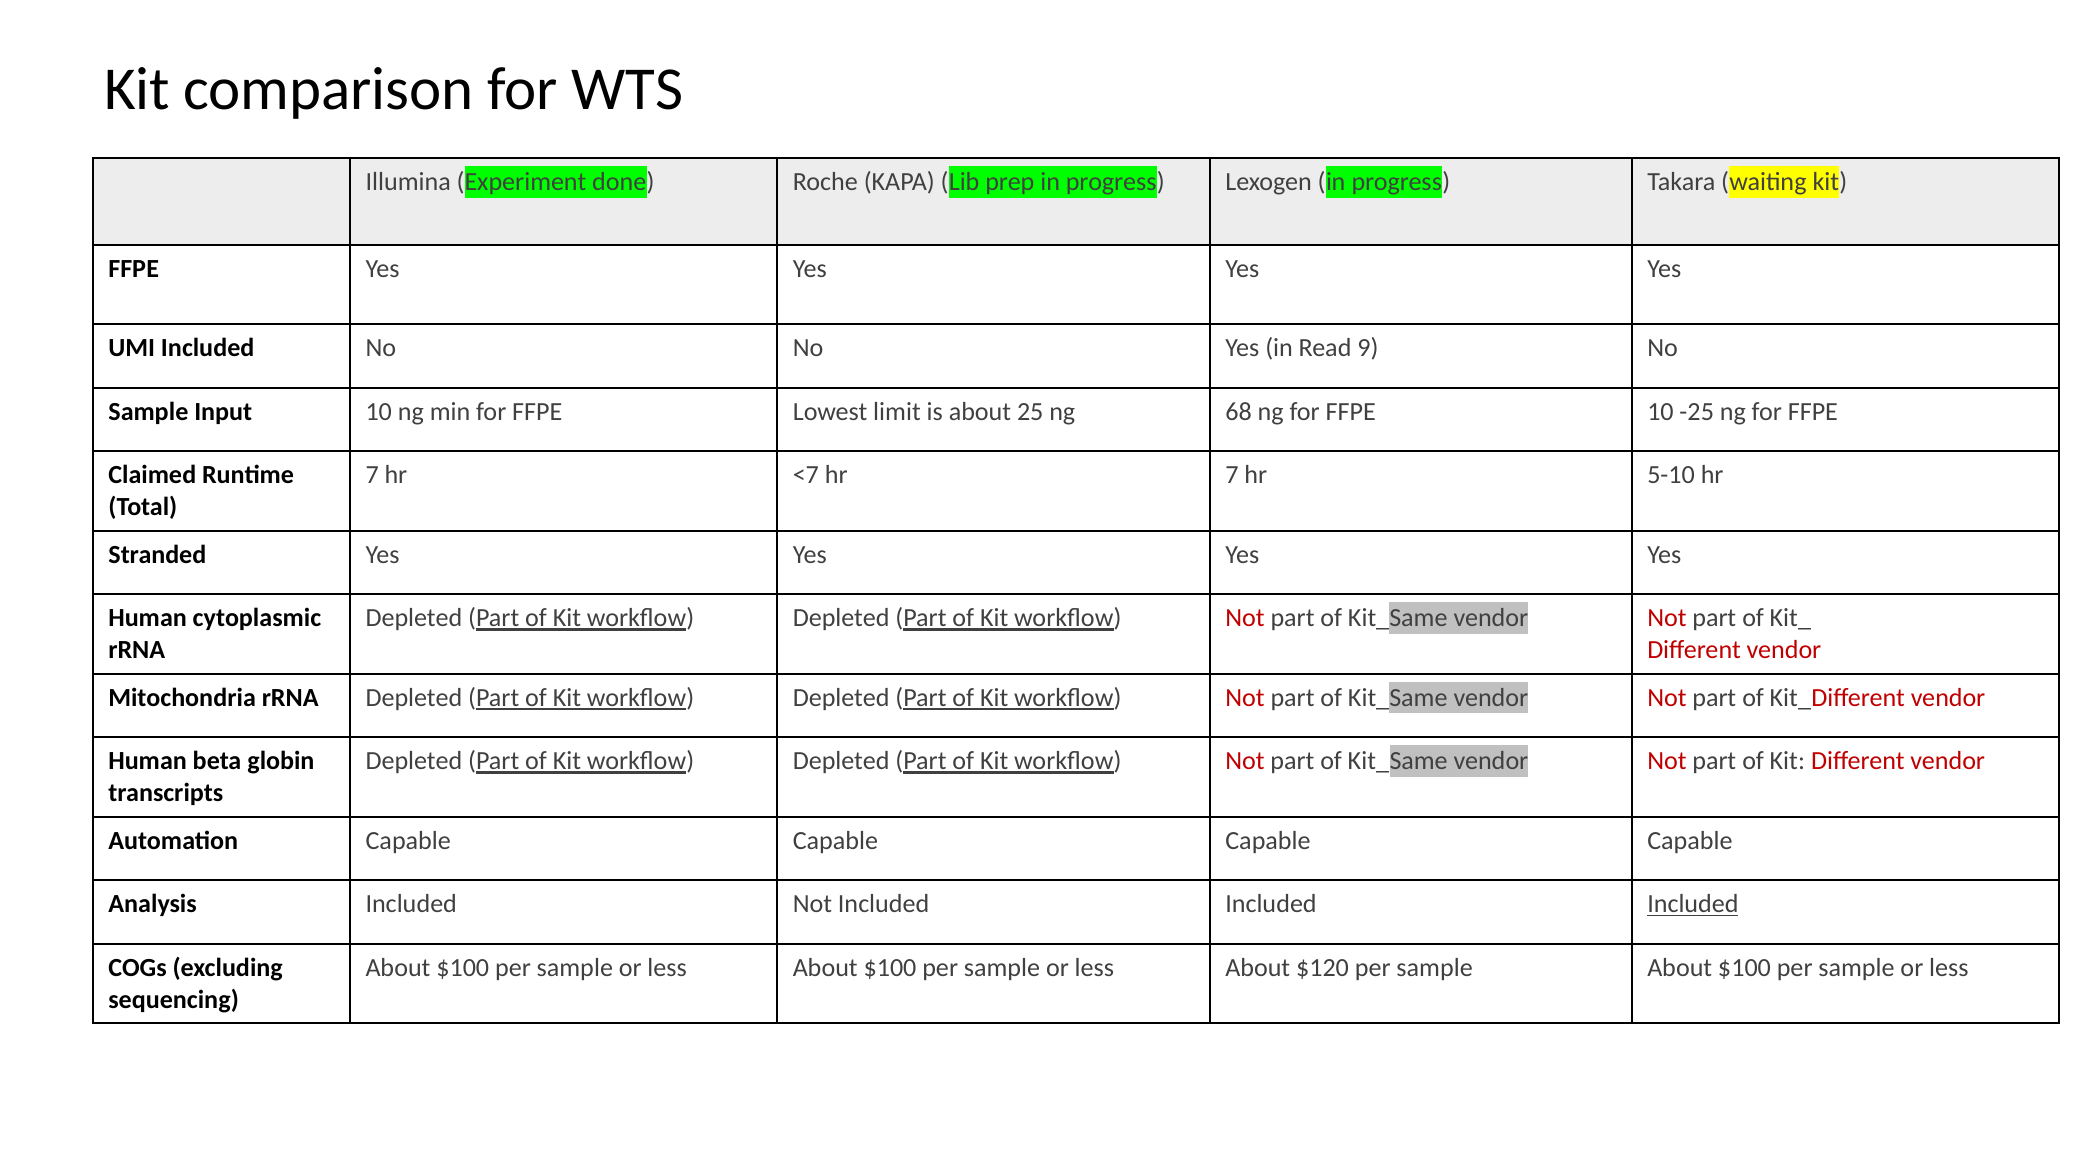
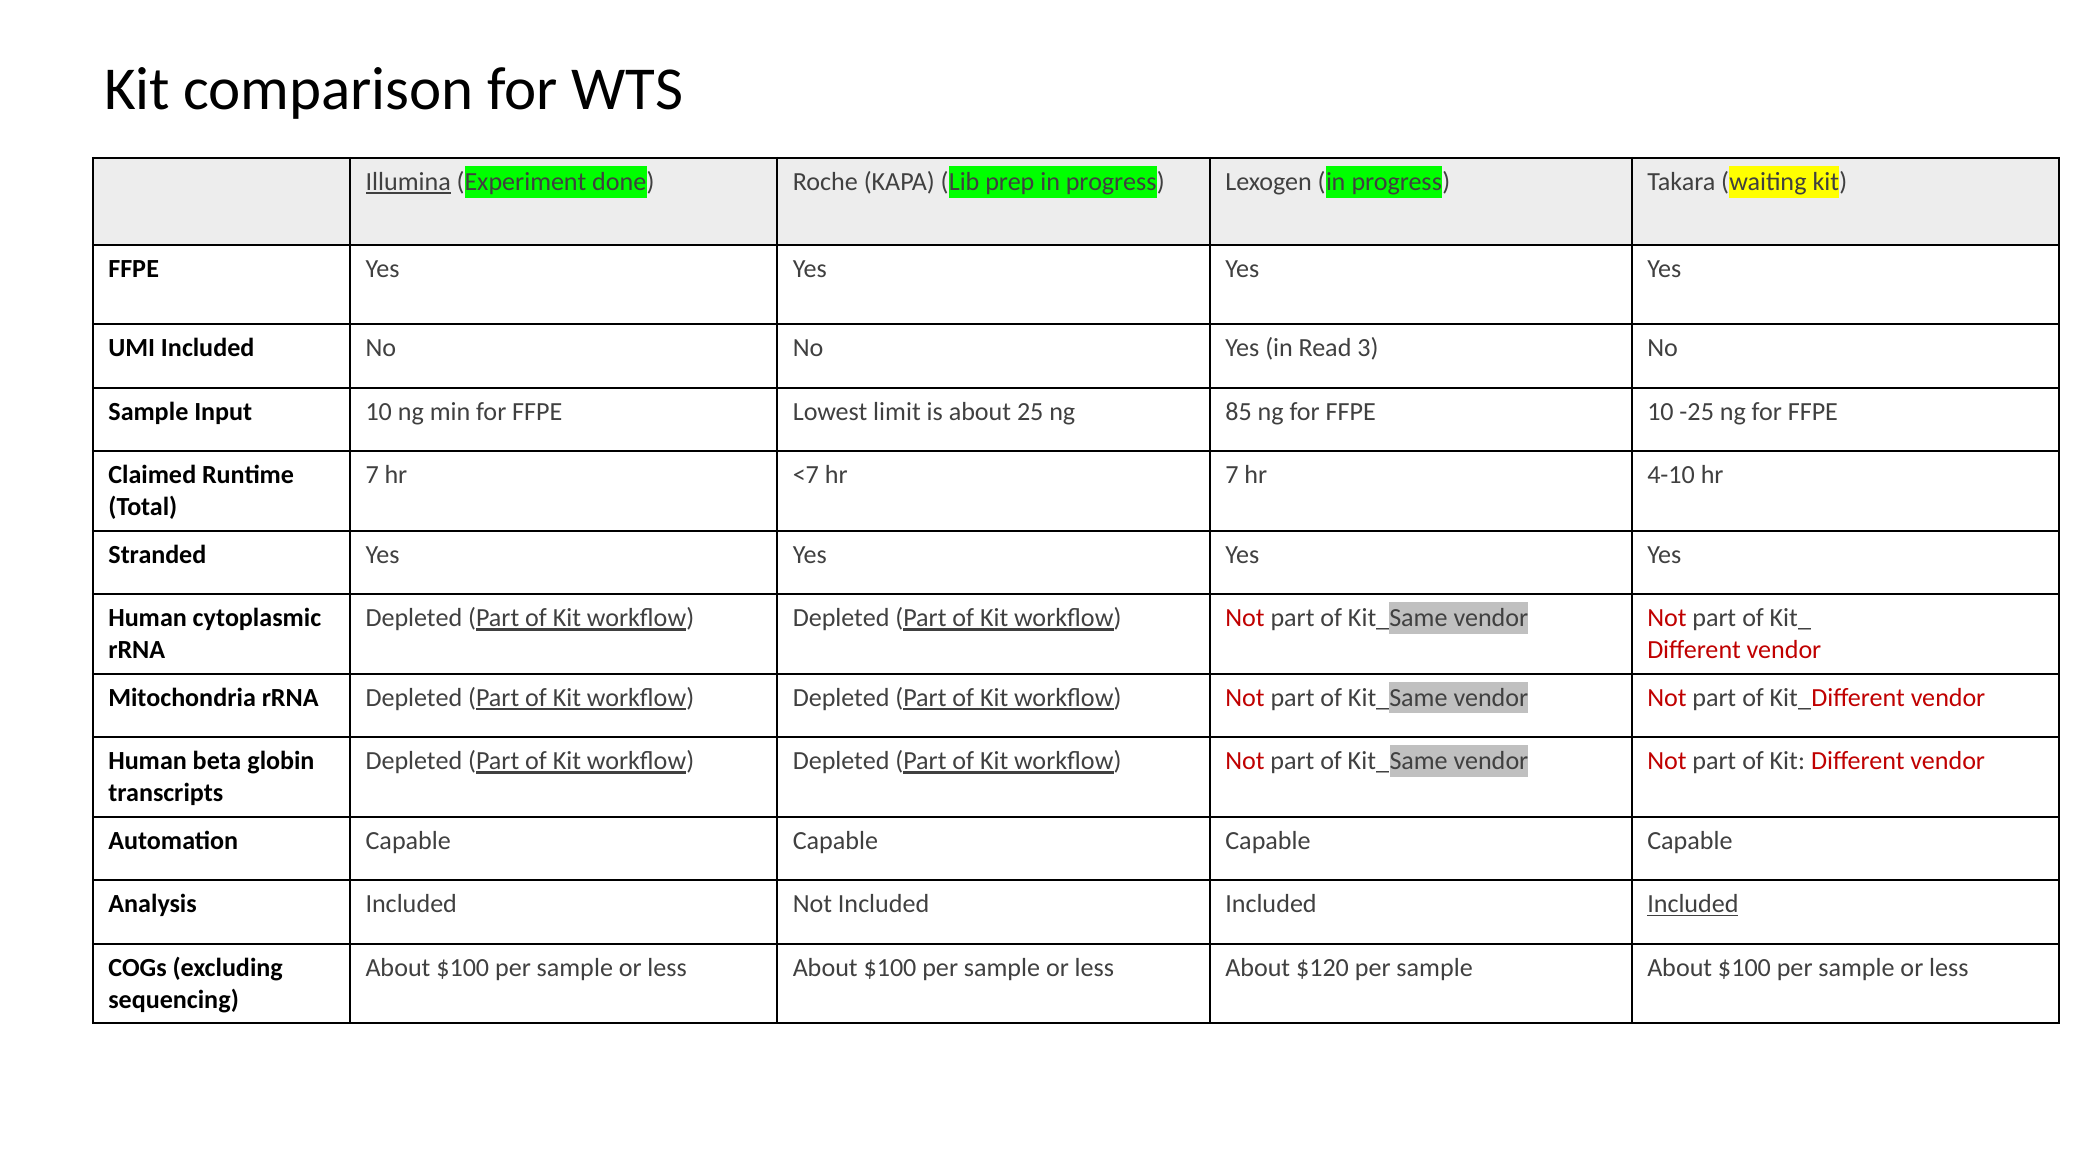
Illumina underline: none -> present (408, 182)
9: 9 -> 3 (1368, 348)
68: 68 -> 85 (1239, 412)
5-10: 5-10 -> 4-10 (1671, 475)
